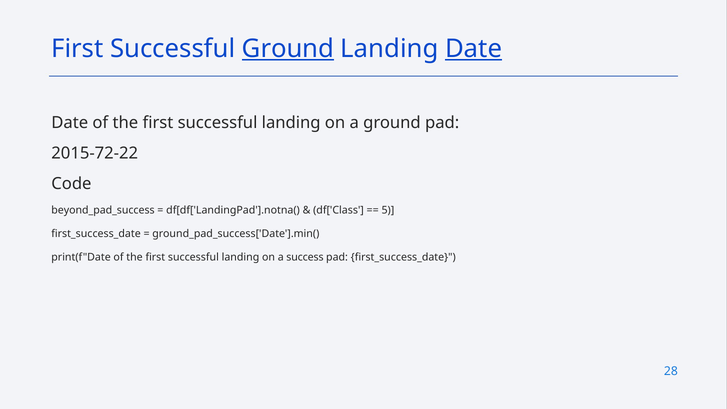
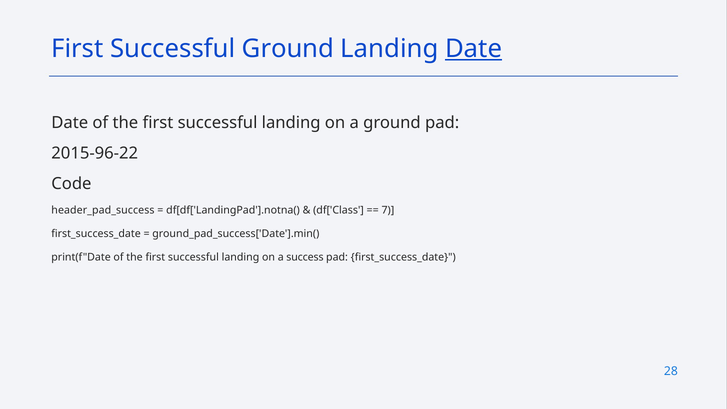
Ground underline: present -> none (288, 49)
2015-72-22: 2015-72-22 -> 2015-96-22 (95, 153)
beyond_pad_success: beyond_pad_success -> header_pad_success (103, 210)
5: 5 -> 7 (388, 210)
